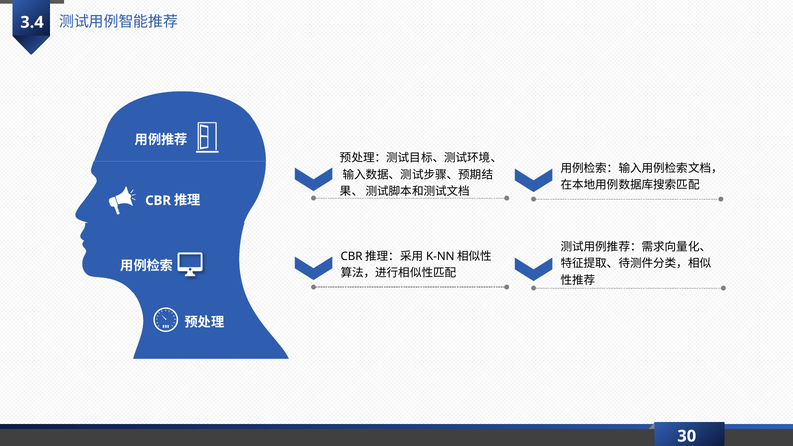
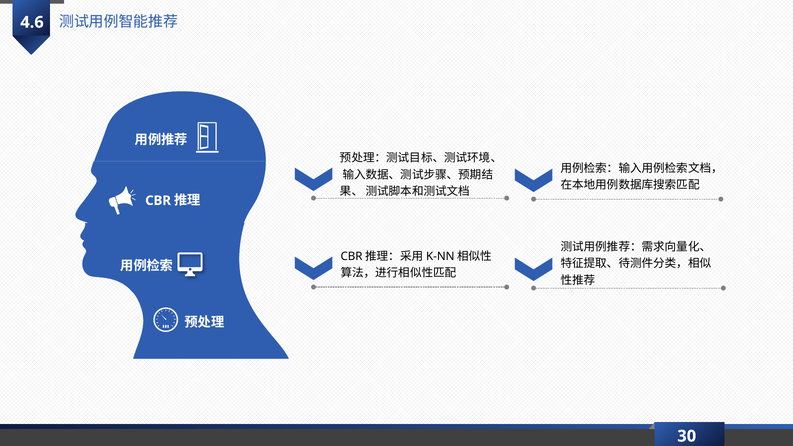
3.4: 3.4 -> 4.6 (32, 22)
